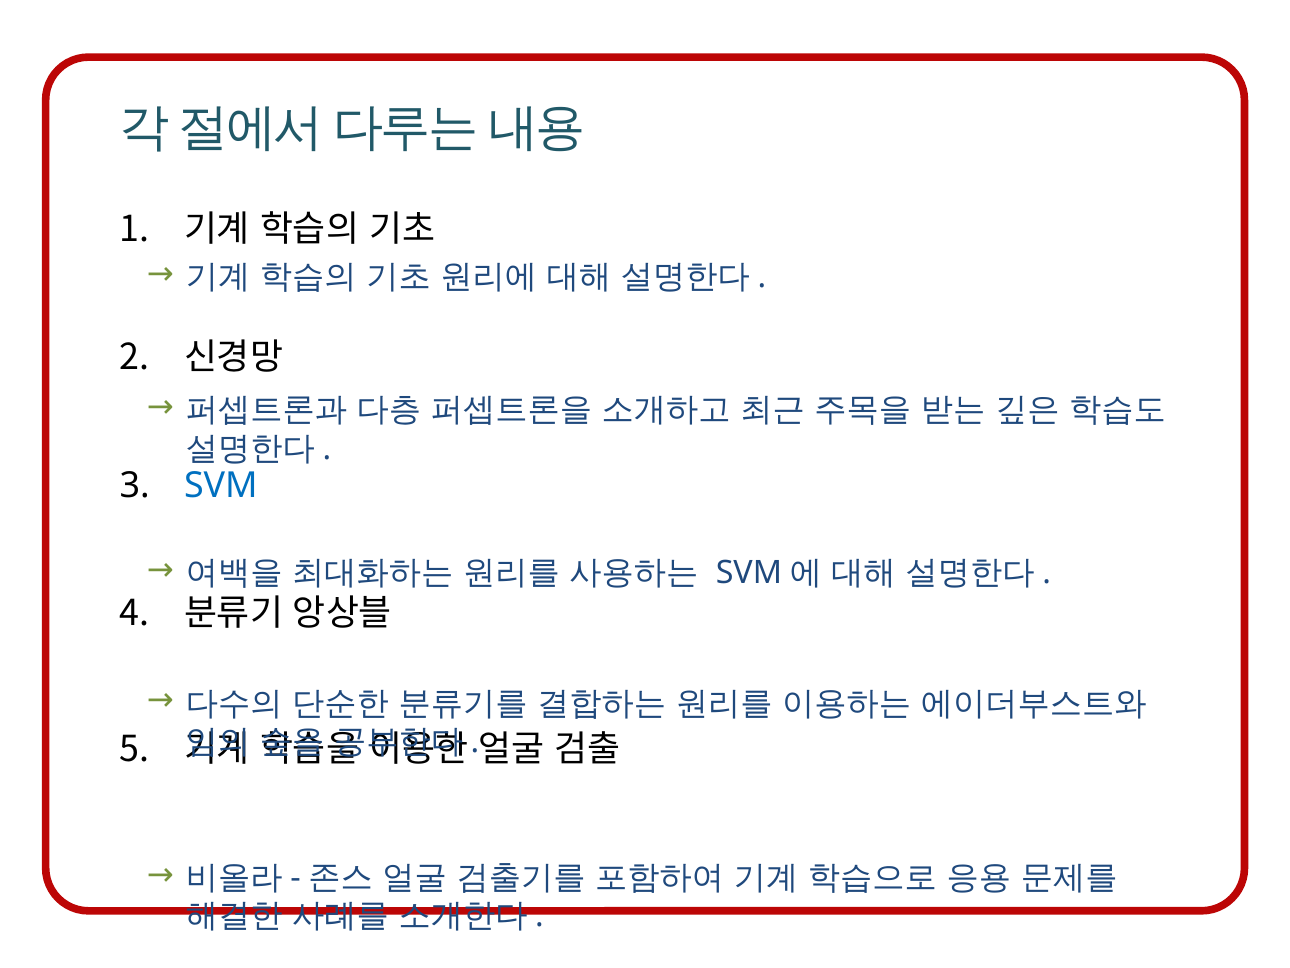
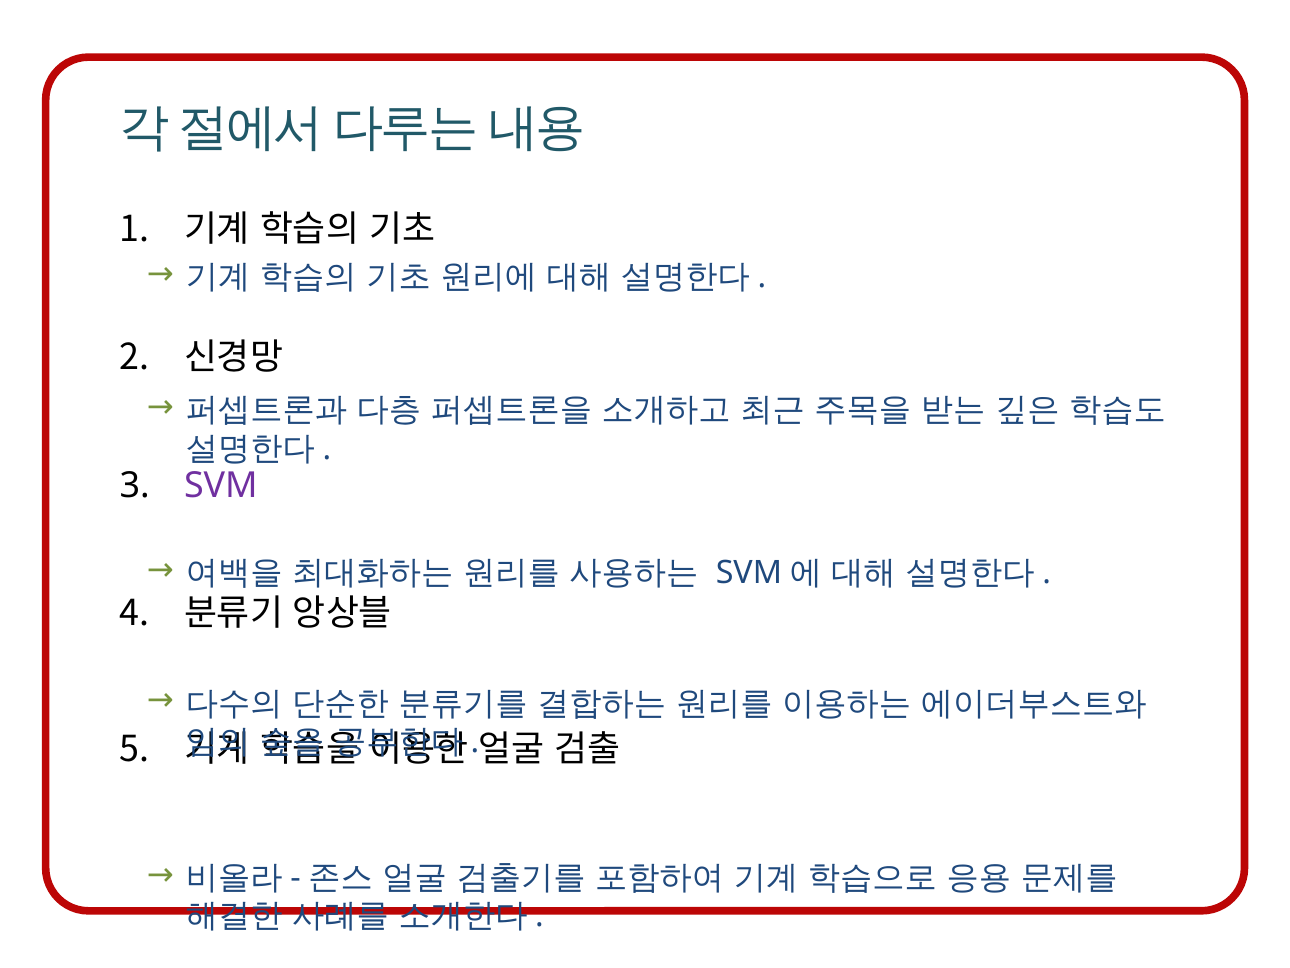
SVM colour: blue -> purple (221, 486)
